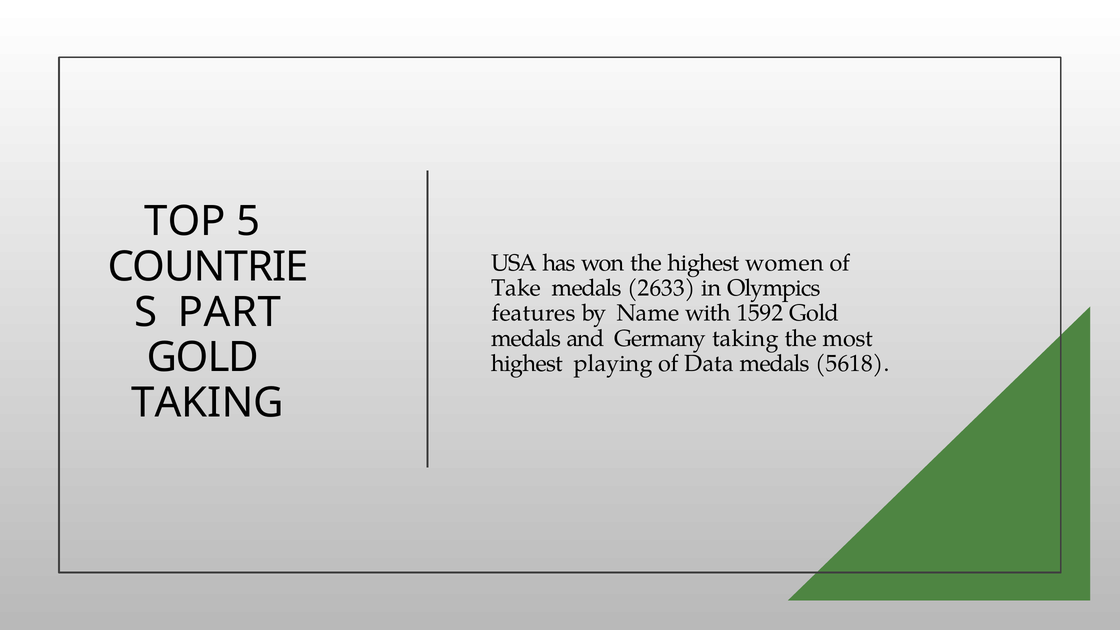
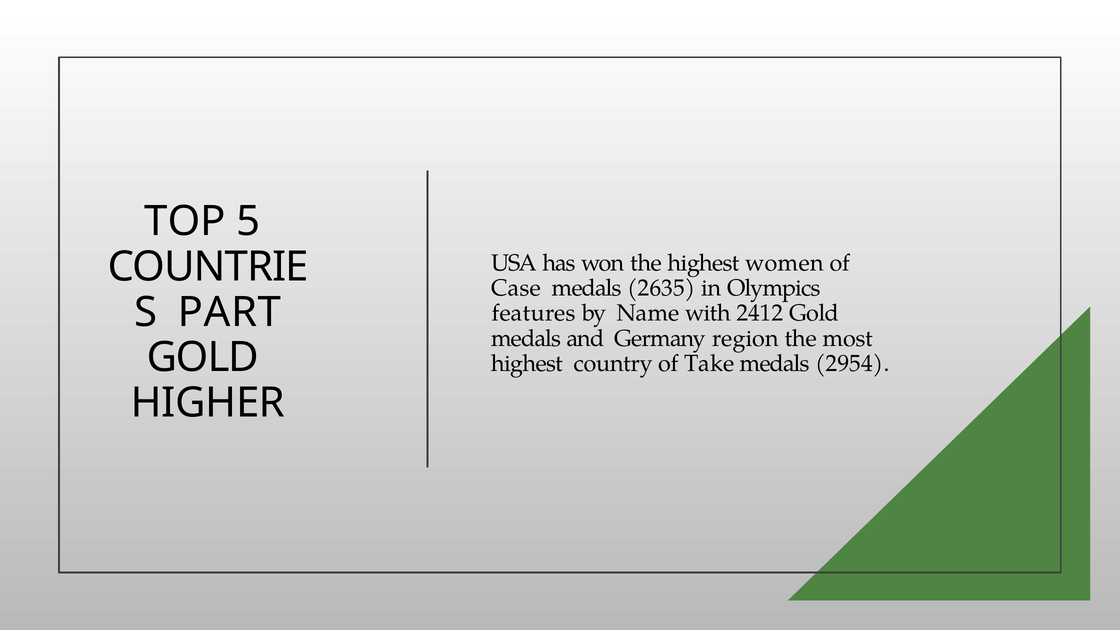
Take: Take -> Case (516, 288)
2633: 2633 -> 2635 (661, 288)
1592: 1592 -> 2412 (760, 313)
Germany taking: taking -> region (745, 338)
playing: playing -> country (613, 364)
Data: Data -> Take (709, 364)
5618: 5618 -> 2954 (852, 364)
TAKING: TAKING -> HIGHER (208, 403)
